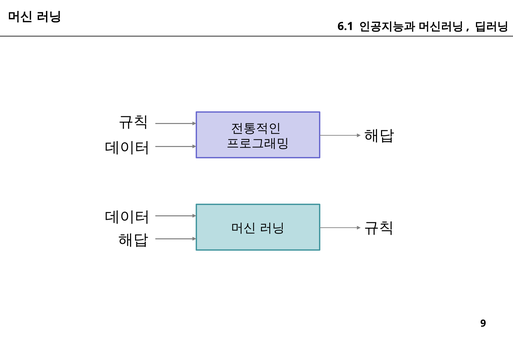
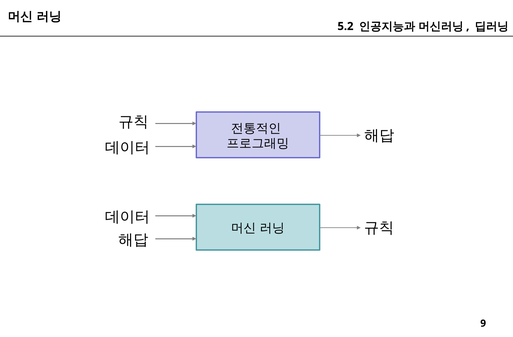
6.1: 6.1 -> 5.2 (345, 26)
